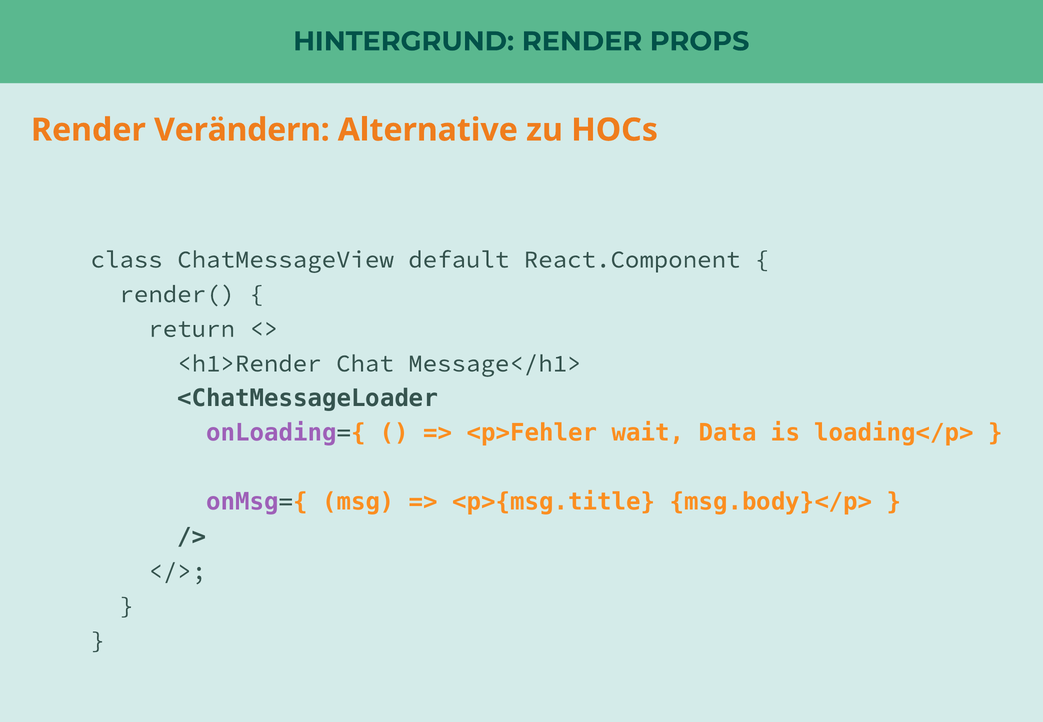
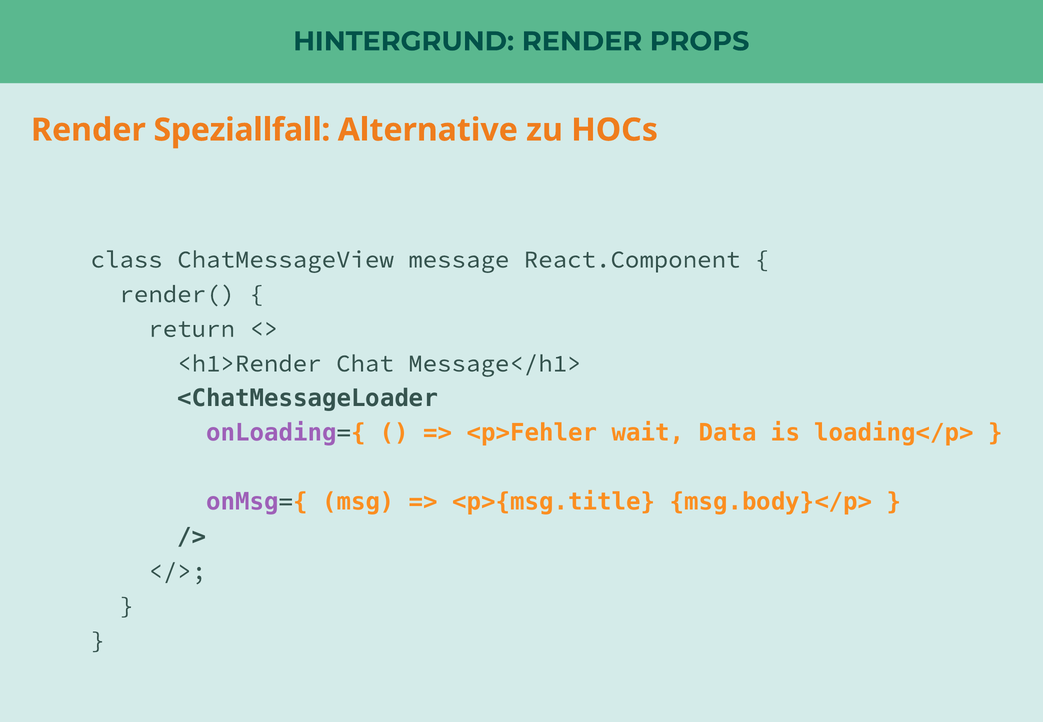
Verändern: Verändern -> Speziallfall (242, 130)
default: default -> message (459, 260)
